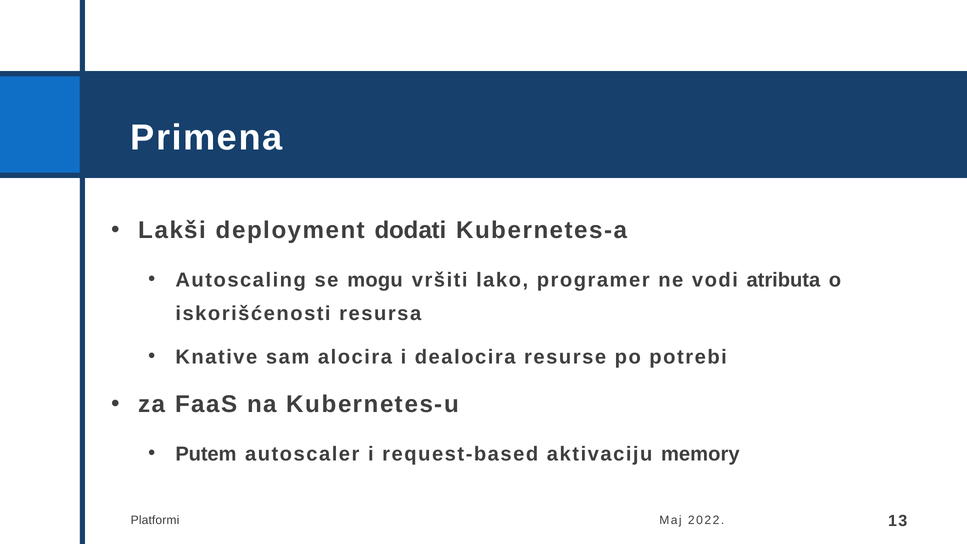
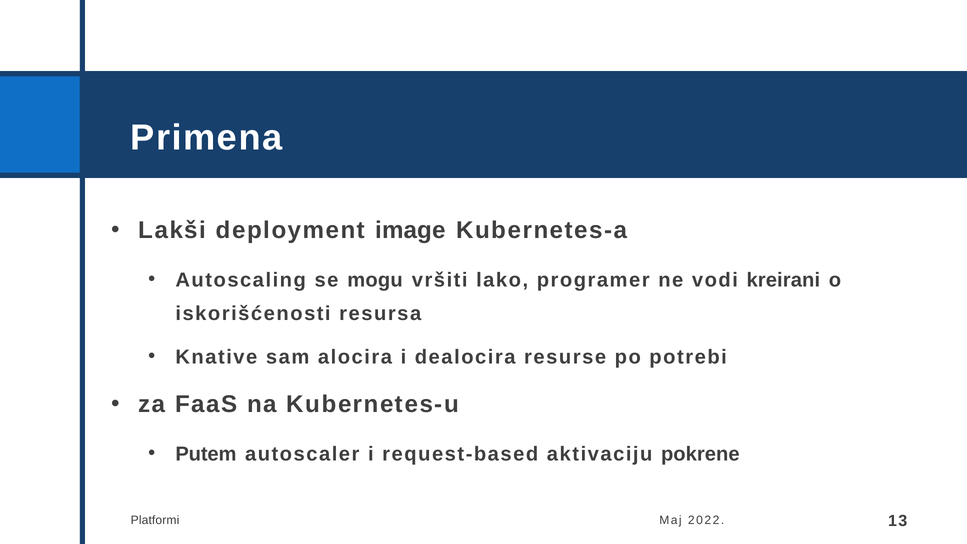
dodati: dodati -> image (410, 230)
atributa: atributa -> kreirani (783, 280)
memory: memory -> pokrene (700, 454)
